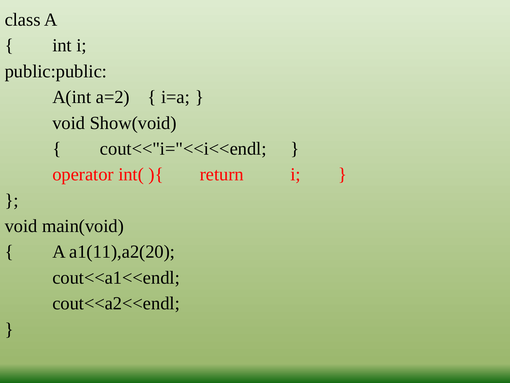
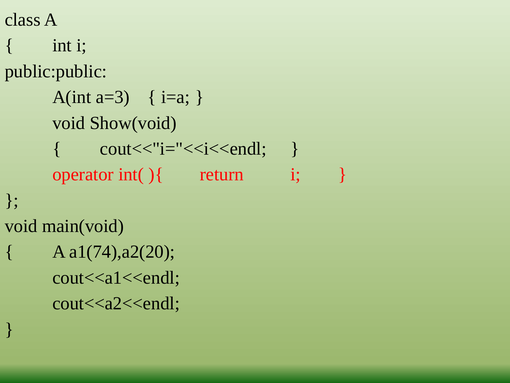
a=2: a=2 -> a=3 (113, 97)
a1(11),a2(20: a1(11),a2(20 -> a1(74),a2(20 (122, 252)
